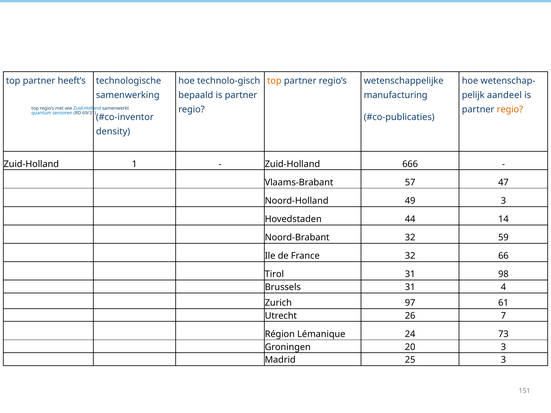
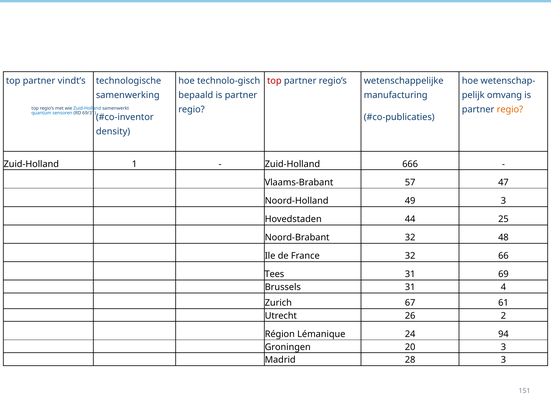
heeft’s: heeft’s -> vindt’s (72, 81)
top colour: orange -> red (274, 81)
aandeel: aandeel -> omvang (504, 95)
14: 14 -> 25 (503, 219)
59: 59 -> 48 (503, 238)
Tirol: Tirol -> Tees (274, 274)
98: 98 -> 69 (503, 274)
97: 97 -> 67 (410, 303)
7: 7 -> 2 (503, 316)
73: 73 -> 94 (503, 334)
25: 25 -> 28 (410, 360)
